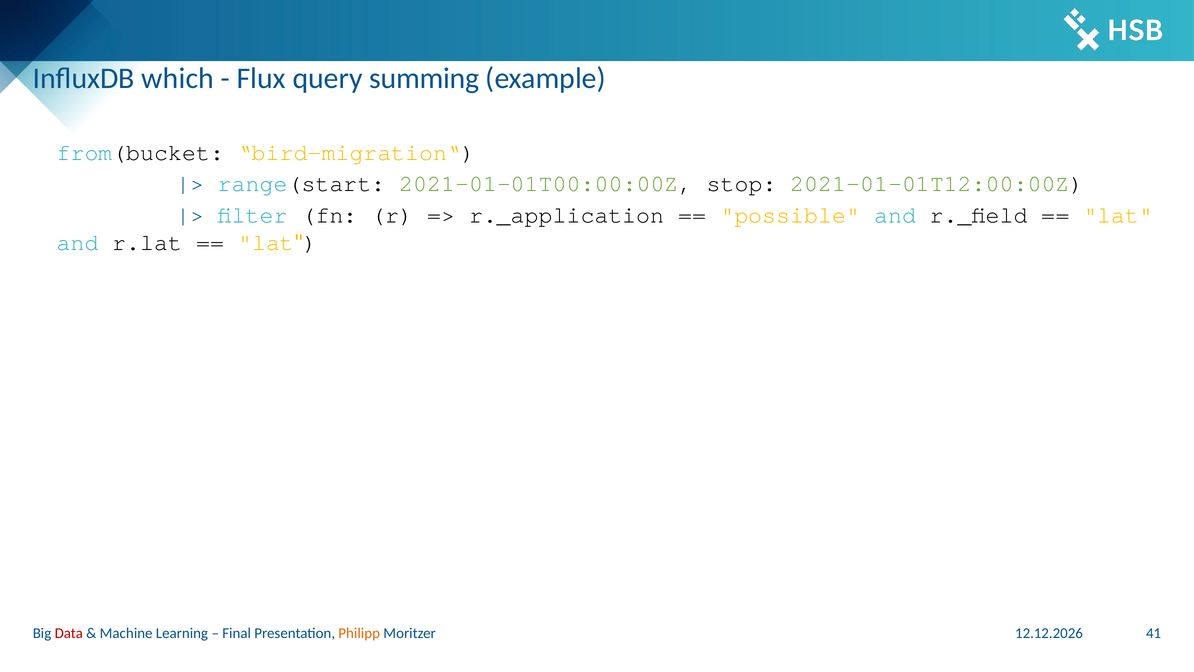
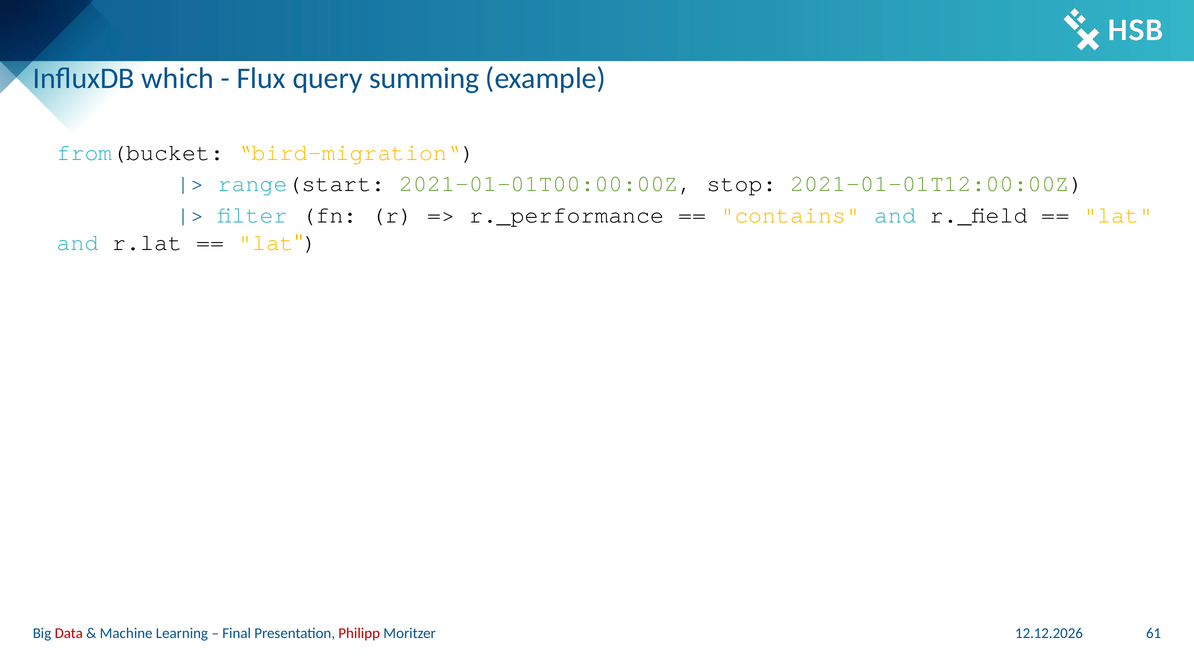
r._application: r._application -> r._performance (567, 215)
possible: possible -> contains (790, 215)
41: 41 -> 61 (1154, 633)
Philipp colour: orange -> red (359, 633)
